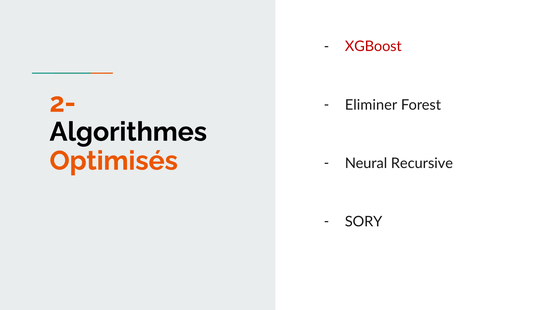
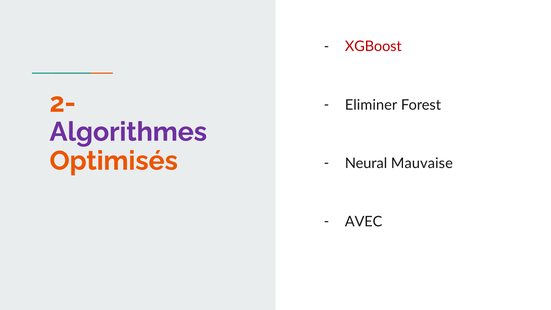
Algorithmes colour: black -> purple (128, 132)
Recursive: Recursive -> Mauvaise (422, 163)
SORY: SORY -> AVEC (364, 222)
